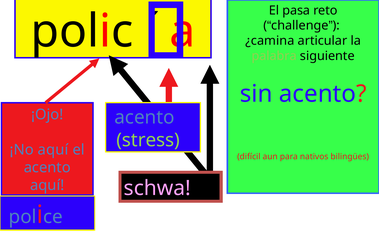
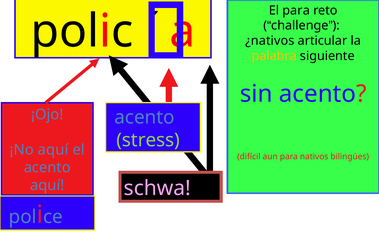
El pasa: pasa -> para (296, 10)
¿camina: ¿camina -> ¿nativos (270, 41)
palabra colour: light green -> yellow (274, 56)
